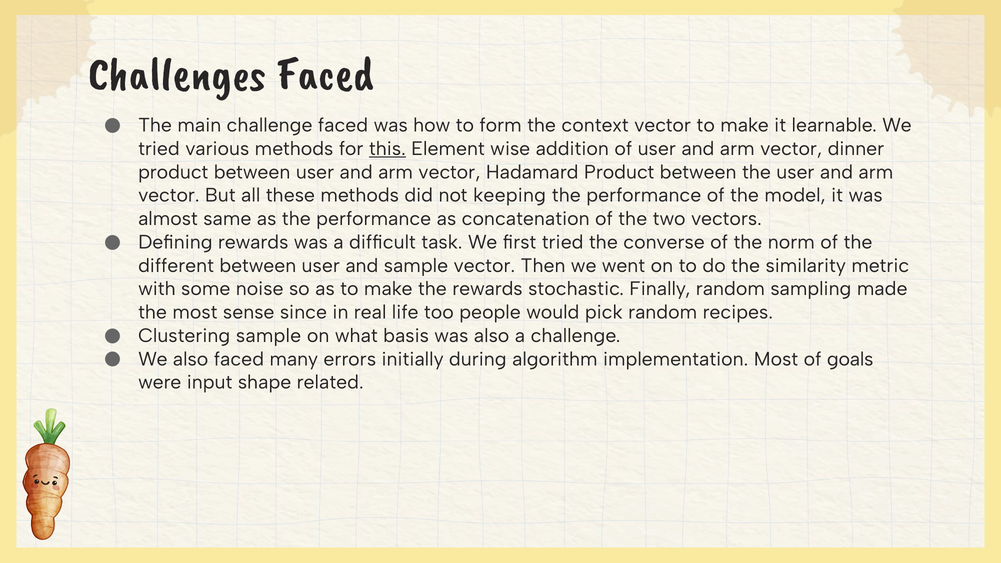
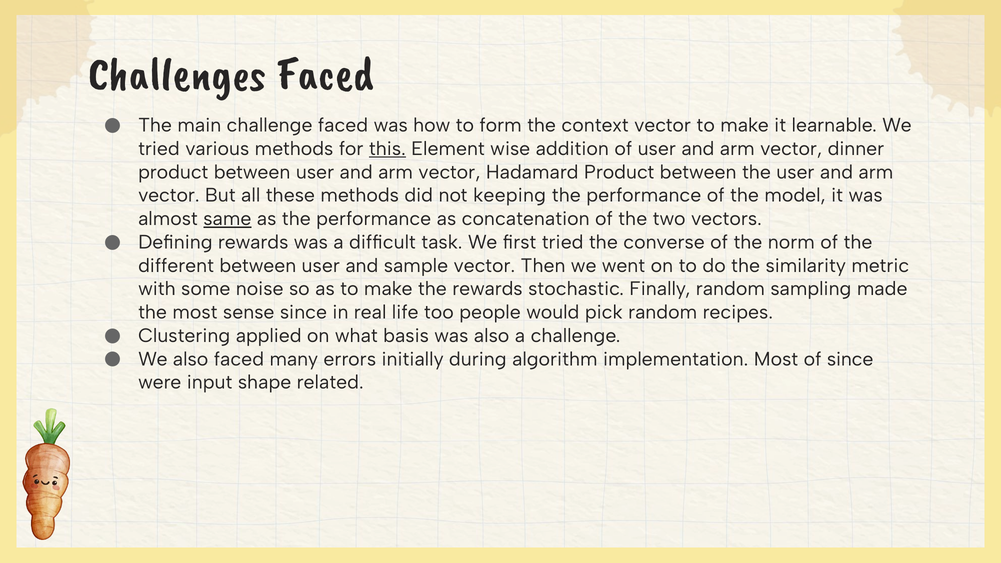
same underline: none -> present (227, 219)
Clustering sample: sample -> applied (269, 336)
of goals: goals -> since (850, 359)
